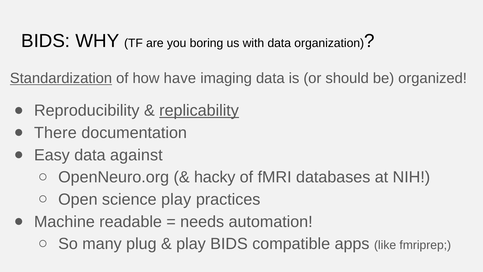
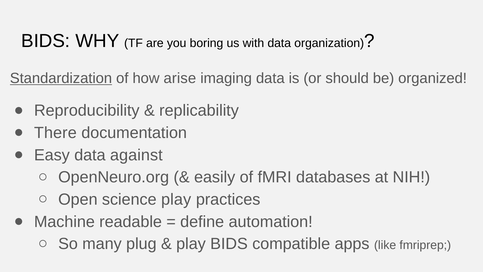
have: have -> arise (180, 78)
replicability underline: present -> none (199, 110)
hacky: hacky -> easily (215, 177)
needs: needs -> define (202, 222)
